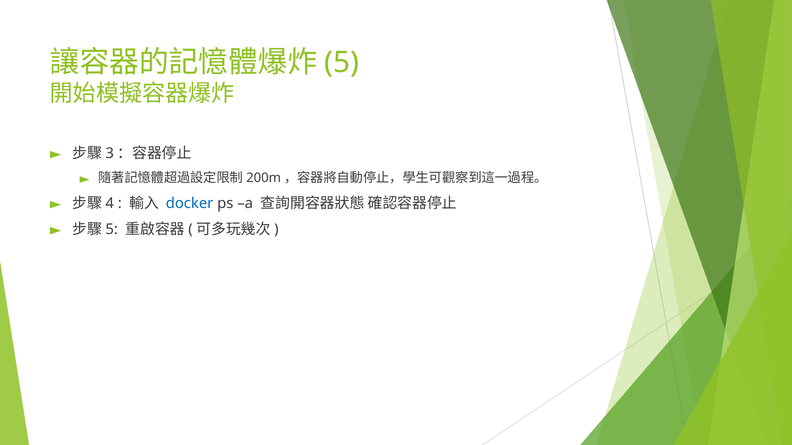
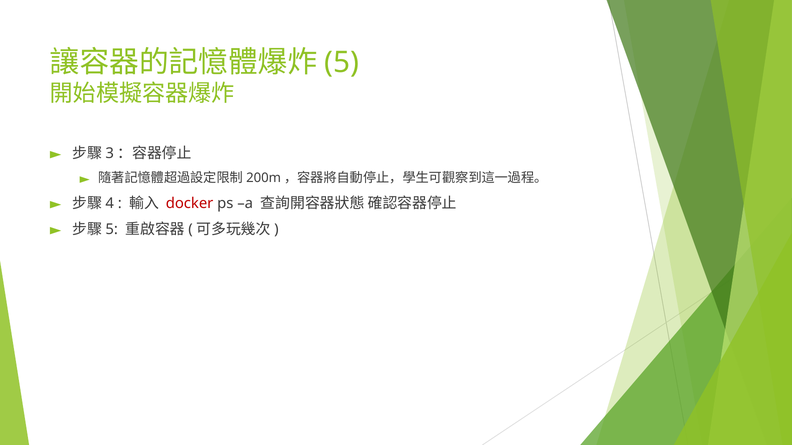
docker colour: blue -> red (190, 203)
